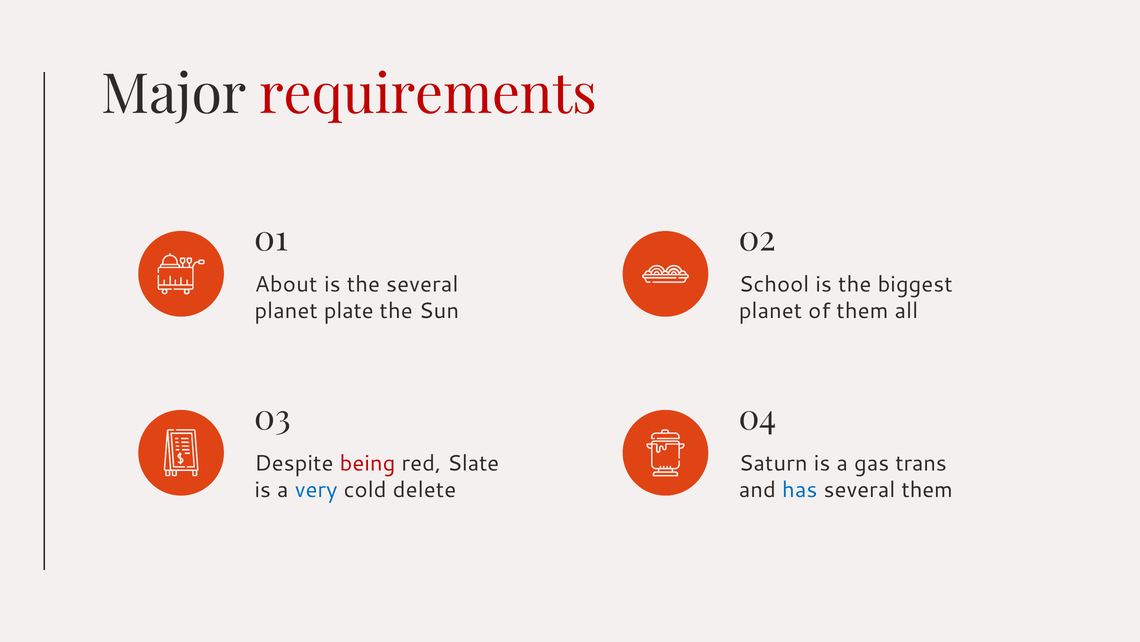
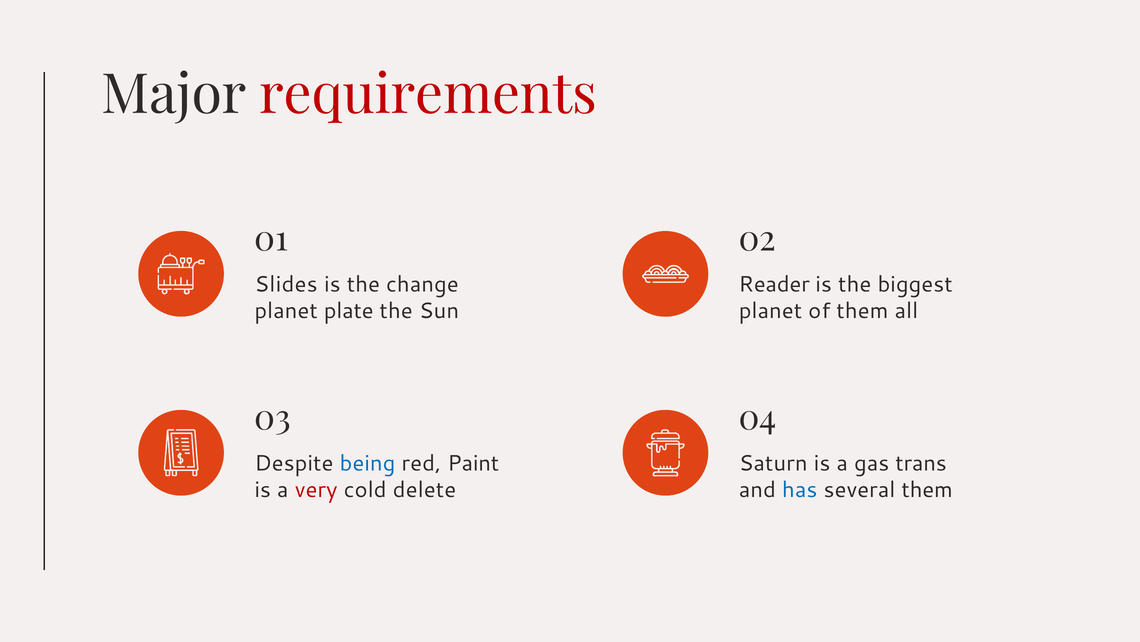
About: About -> Slides (286, 284)
the several: several -> change (422, 284)
School: School -> Reader (774, 284)
being colour: red -> blue (368, 463)
Slate: Slate -> Paint (473, 463)
very colour: blue -> red (316, 489)
